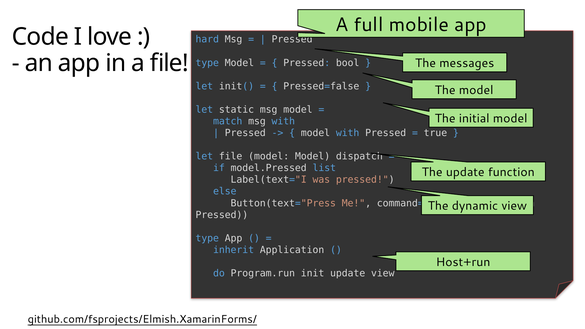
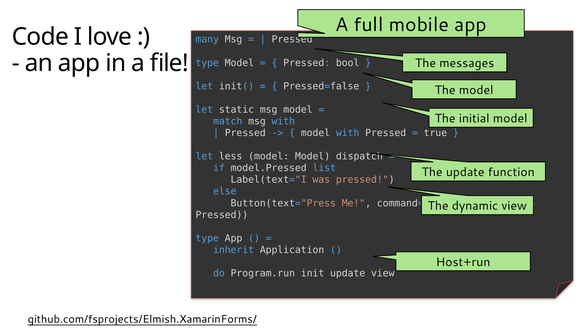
hard: hard -> many (207, 39)
let file: file -> less (231, 156)
